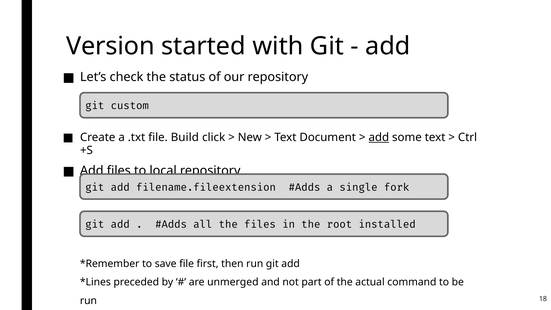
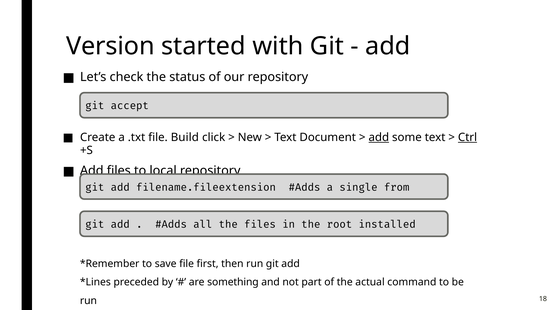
custom: custom -> accept (130, 106)
Ctrl underline: none -> present (468, 137)
fork: fork -> from (397, 187)
unmerged: unmerged -> something (233, 282)
